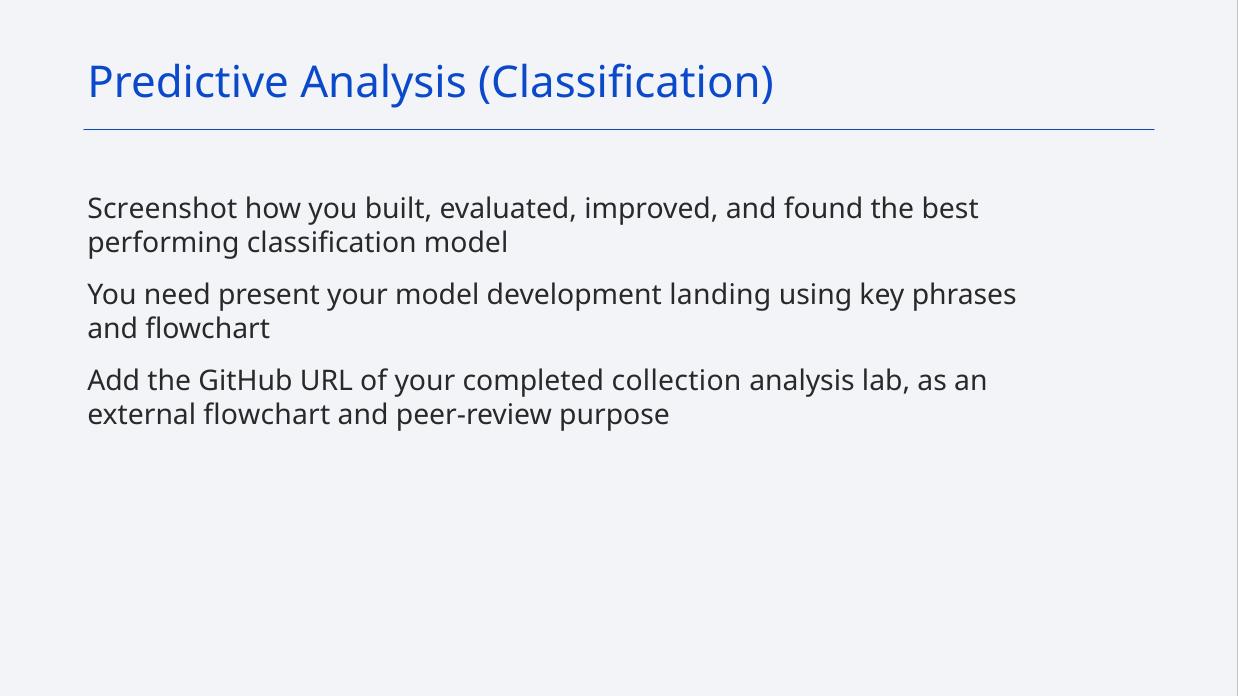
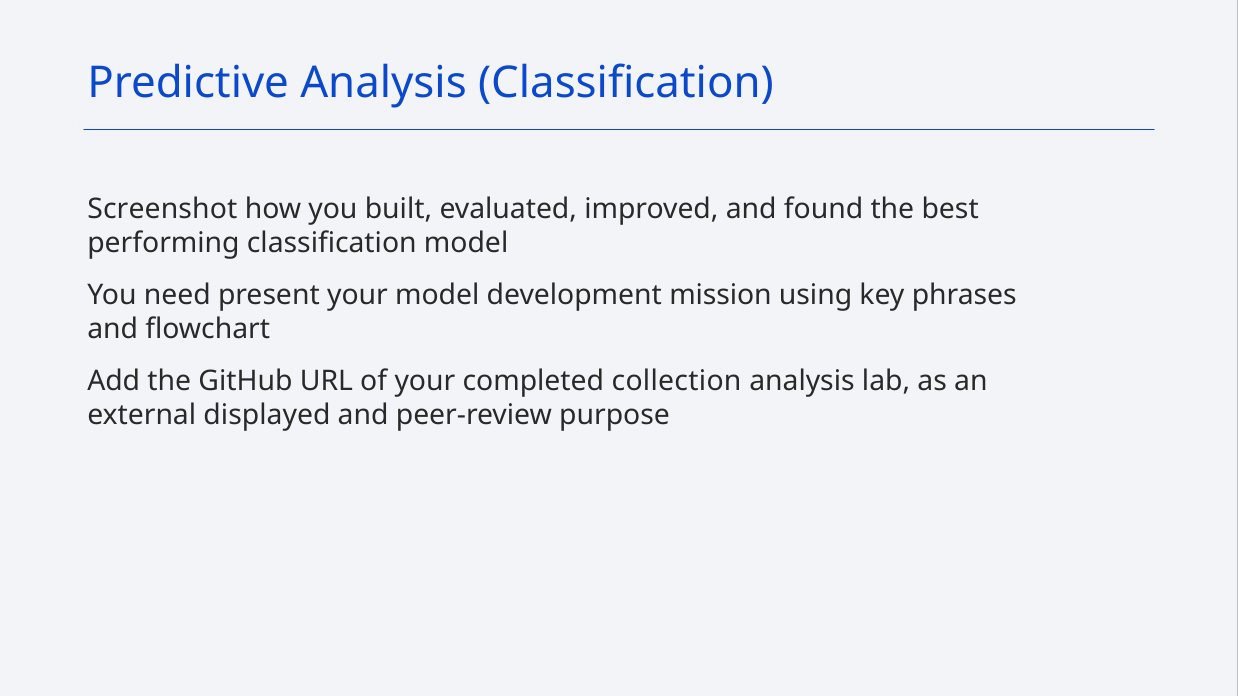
landing: landing -> mission (721, 295)
external flowchart: flowchart -> displayed (267, 415)
